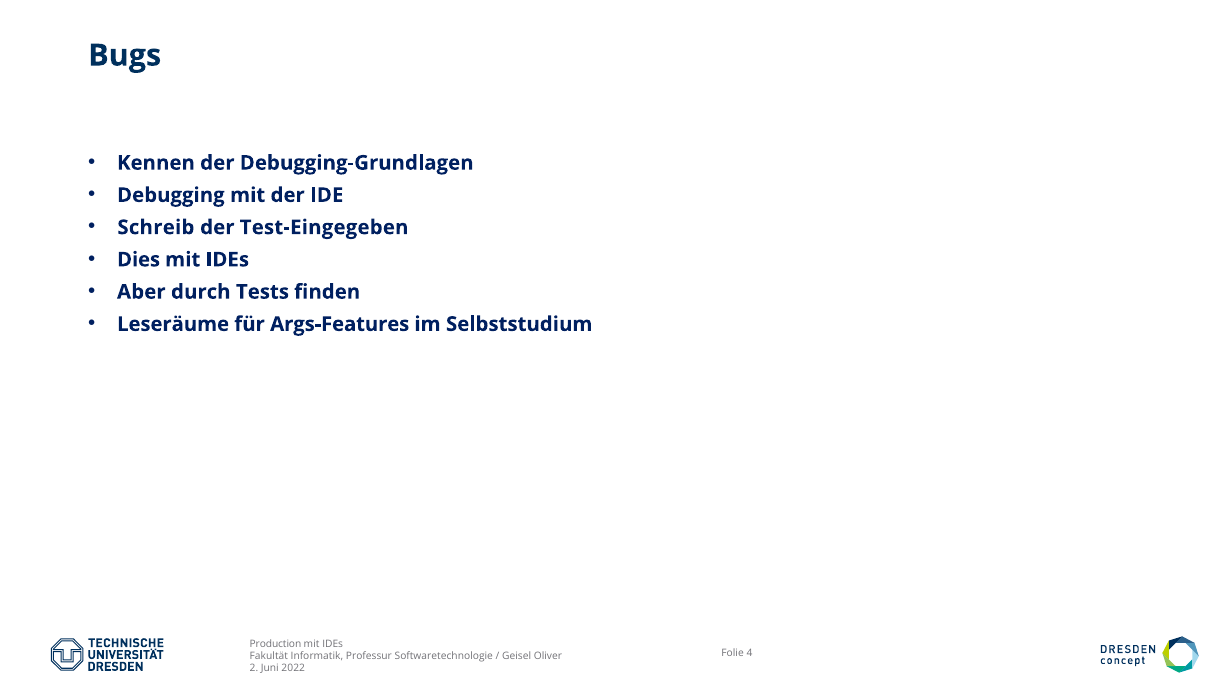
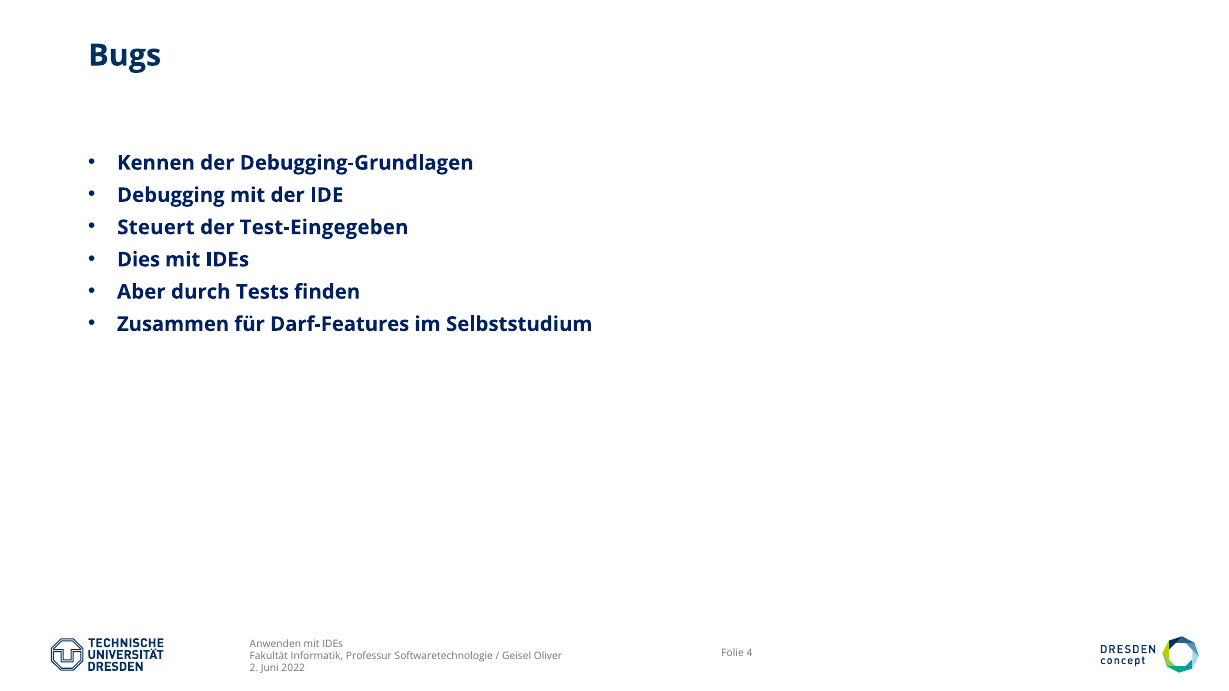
Schreib: Schreib -> Steuert (156, 228)
Leseräume: Leseräume -> Zusammen (173, 324)
Args-Features: Args-Features -> Darf-Features (340, 324)
Production: Production -> Anwenden (275, 644)
